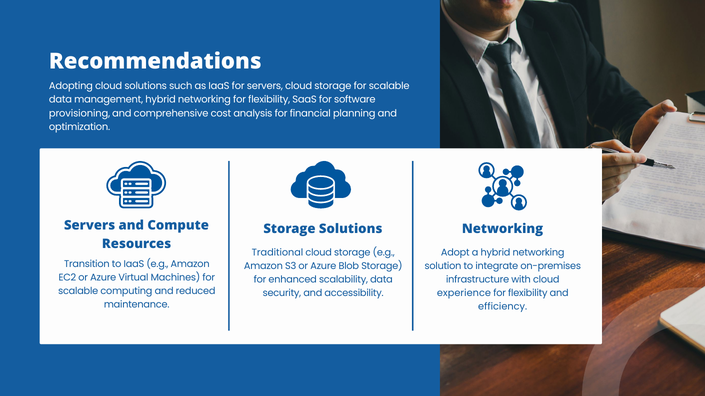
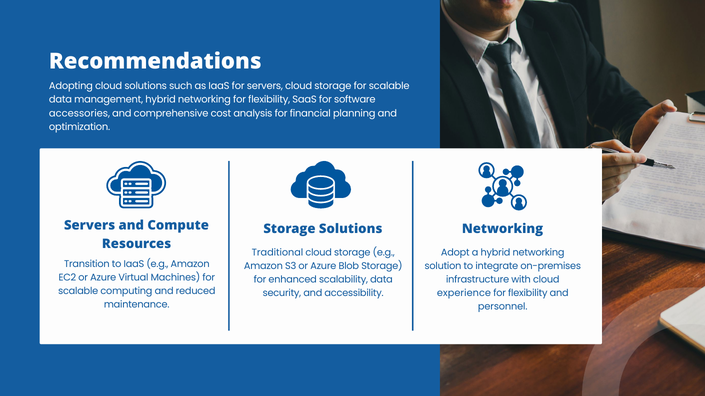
provisioning: provisioning -> accessories (79, 114)
efficiency: efficiency -> personnel (503, 307)
